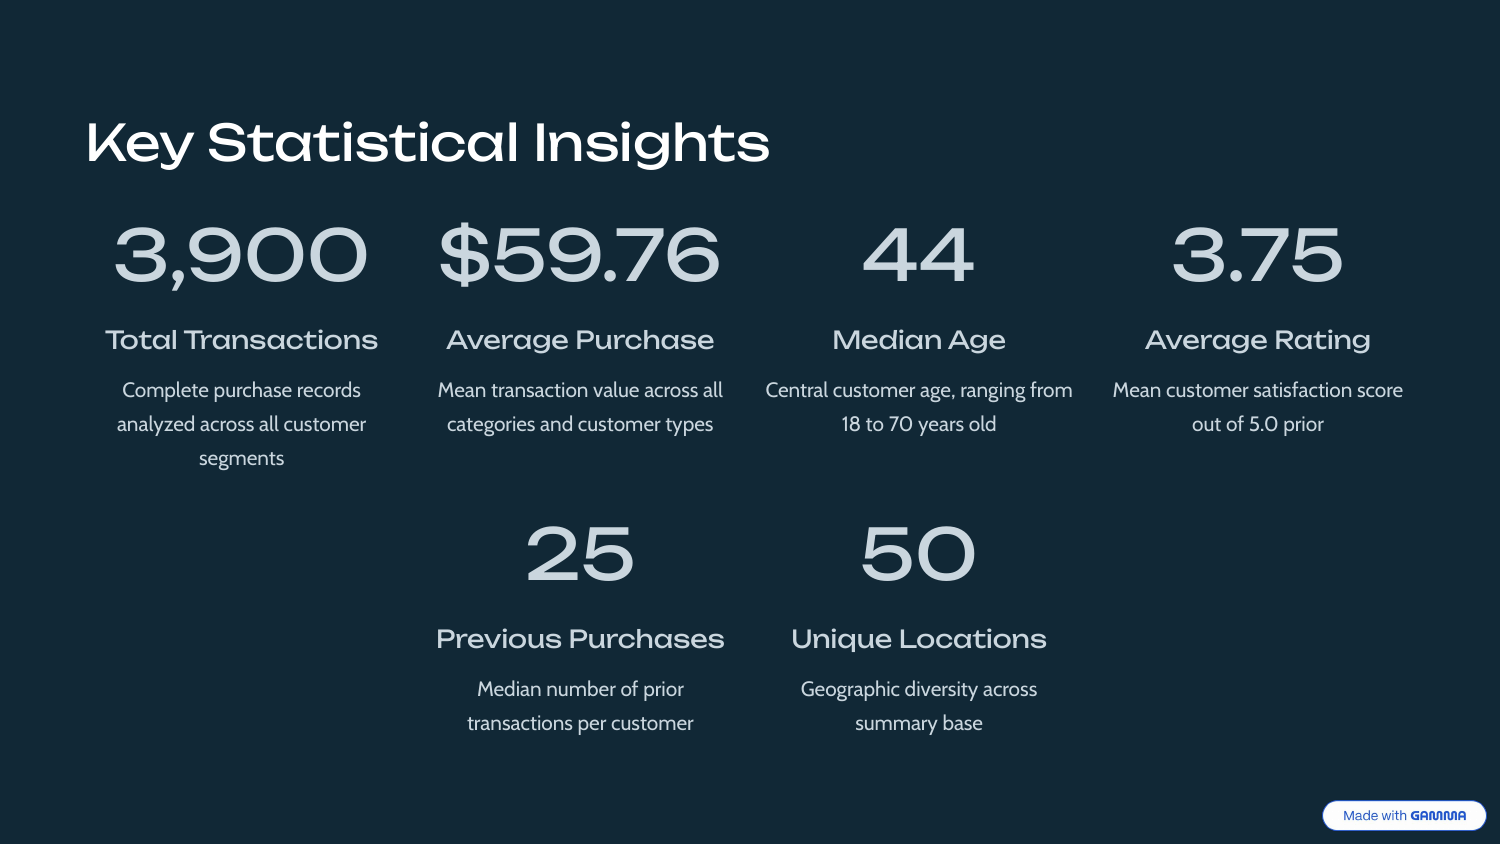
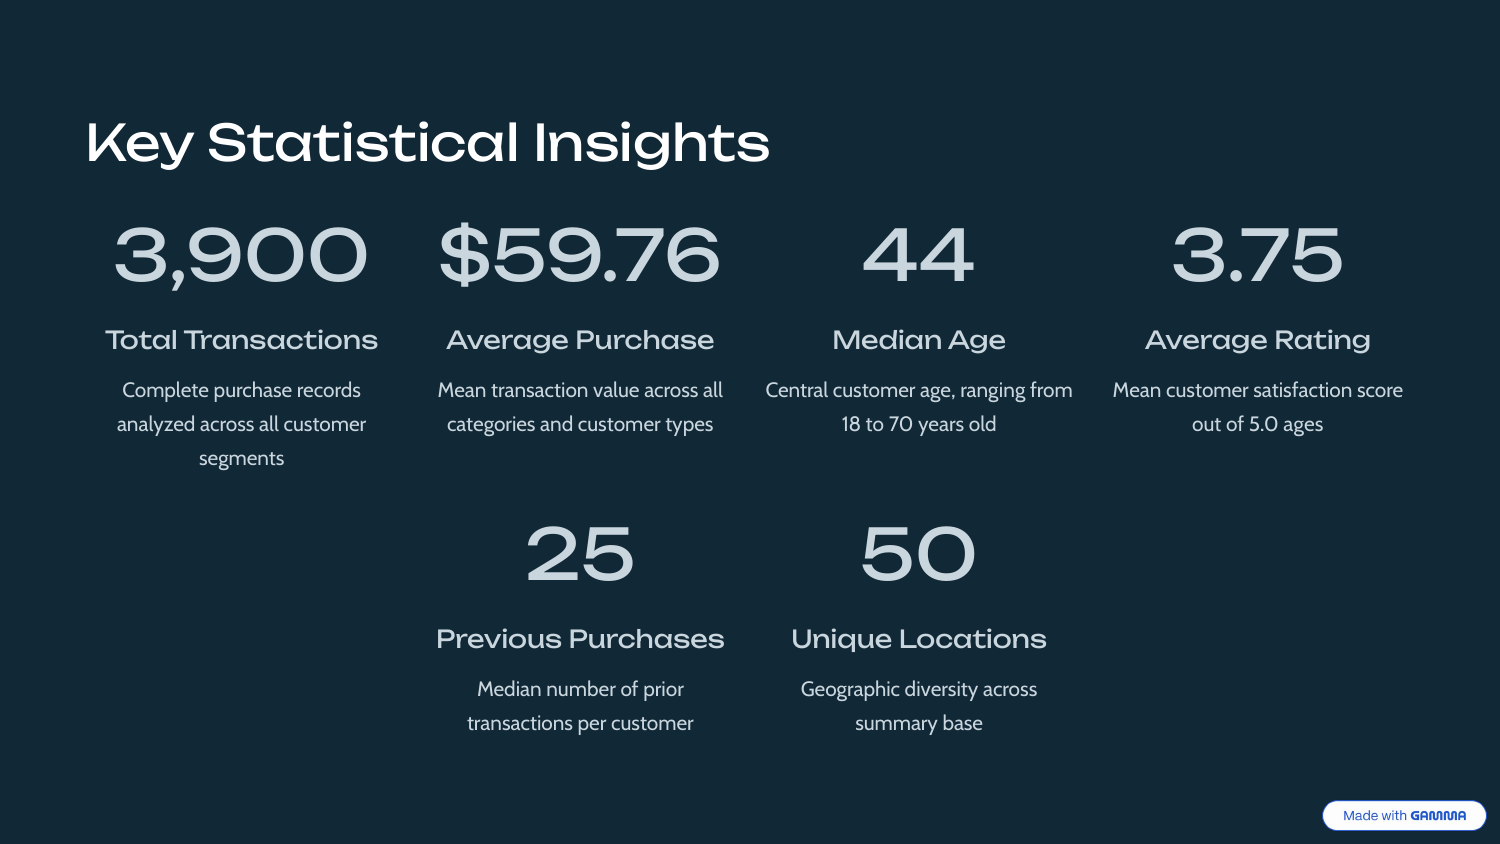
5.0 prior: prior -> ages (1303, 424)
